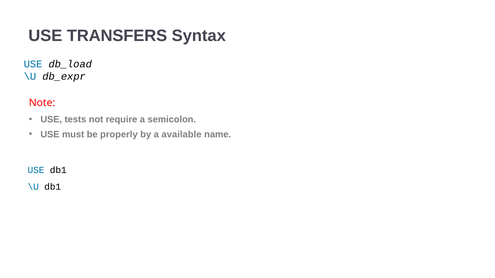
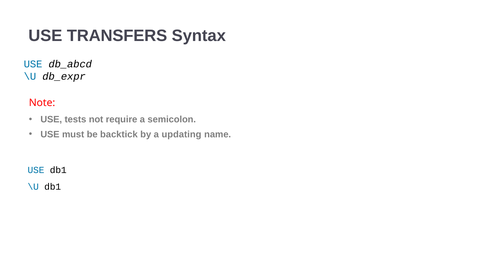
db_load: db_load -> db_abcd (70, 64)
properly: properly -> backtick (119, 135)
available: available -> updating (182, 135)
